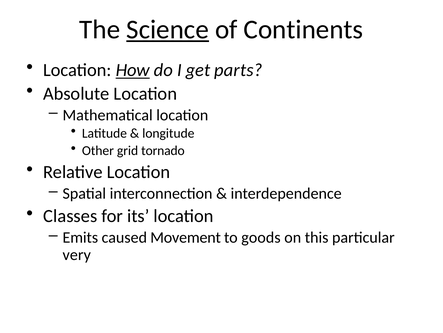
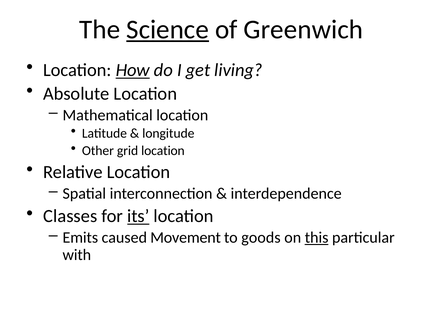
Continents: Continents -> Greenwich (303, 30)
parts: parts -> living (238, 70)
grid tornado: tornado -> location (163, 150)
its underline: none -> present (138, 216)
this underline: none -> present (317, 237)
very: very -> with (77, 254)
